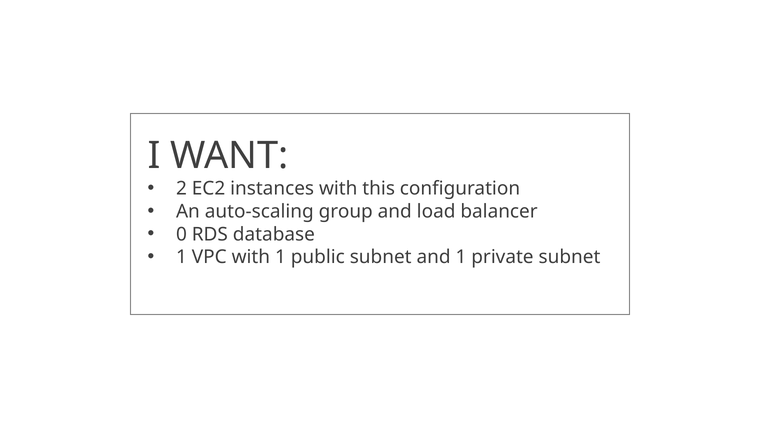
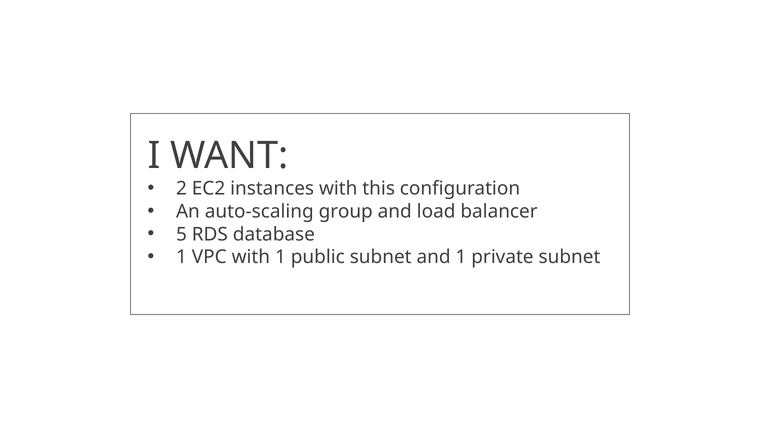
0: 0 -> 5 (181, 235)
